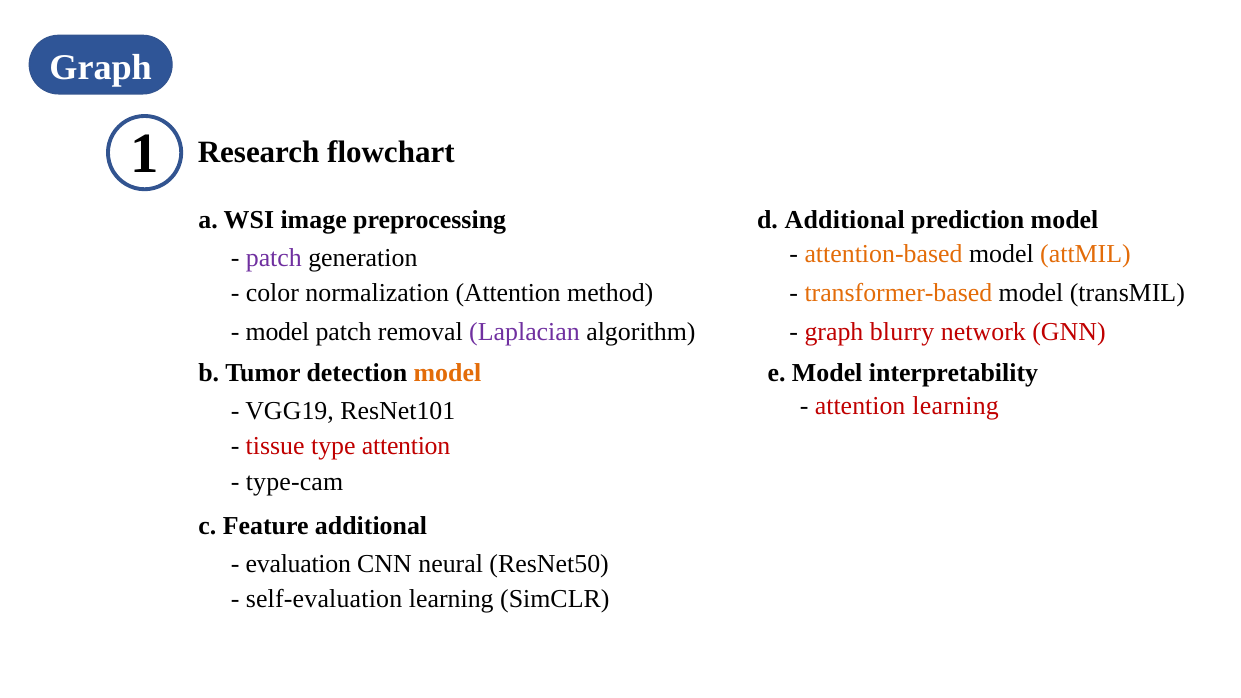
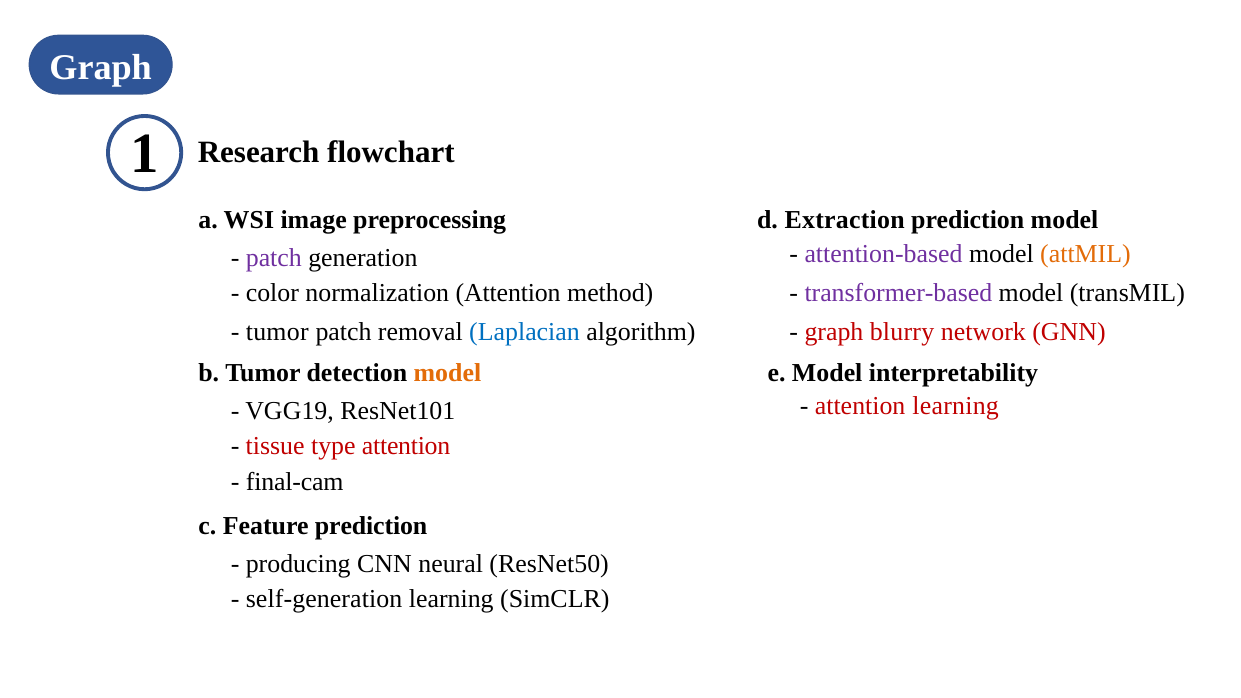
d Additional: Additional -> Extraction (845, 220)
attention-based colour: orange -> purple (884, 254)
transformer-based colour: orange -> purple (898, 293)
model: model -> tumor (277, 332)
Laplacian colour: purple -> blue (525, 332)
type-cam: type-cam -> final-cam (295, 482)
Feature additional: additional -> prediction (371, 526)
evaluation: evaluation -> producing (298, 564)
self-evaluation: self-evaluation -> self-generation (324, 599)
